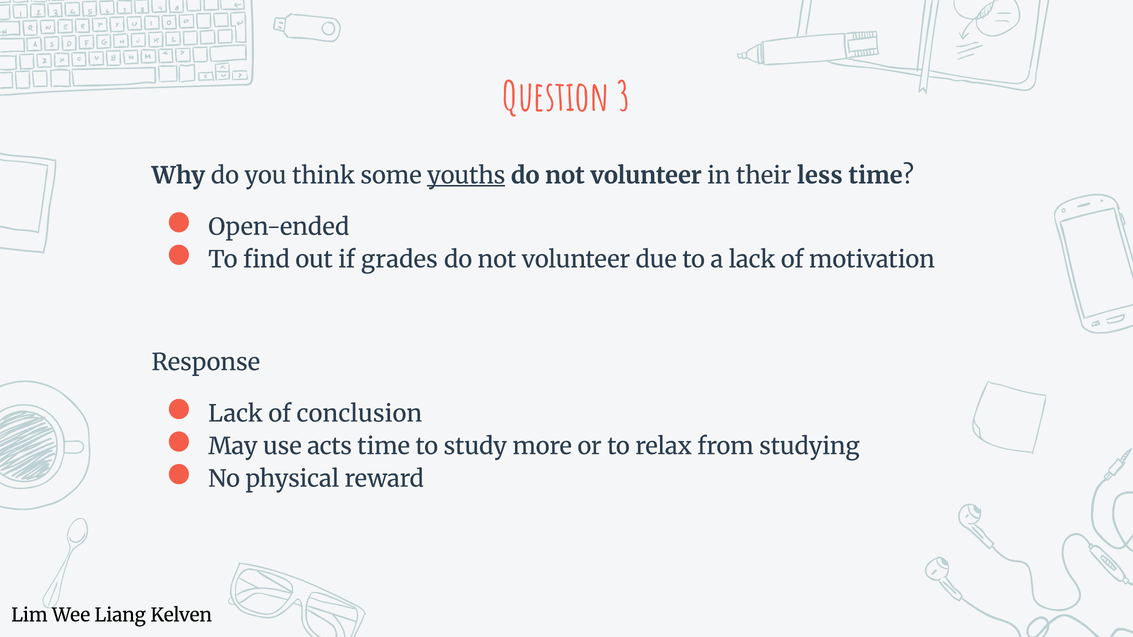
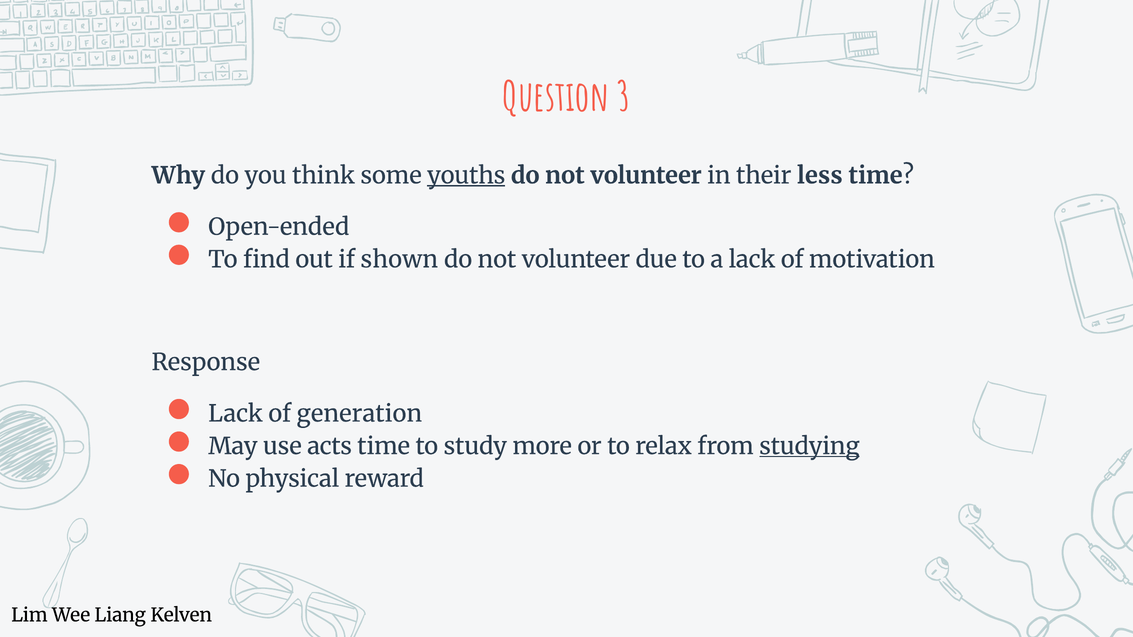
grades: grades -> shown (399, 260)
conclusion: conclusion -> generation (359, 414)
studying underline: none -> present (810, 447)
